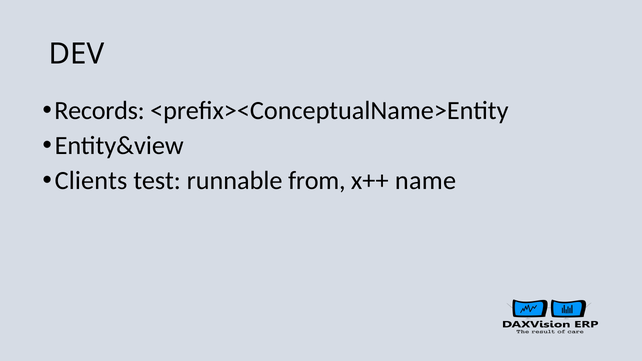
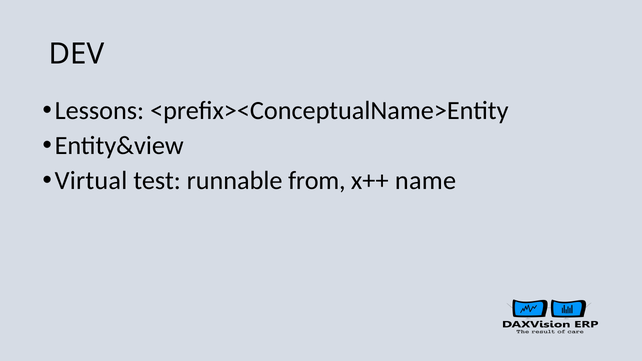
Records: Records -> Lessons (99, 110)
Clients: Clients -> Virtual (91, 180)
